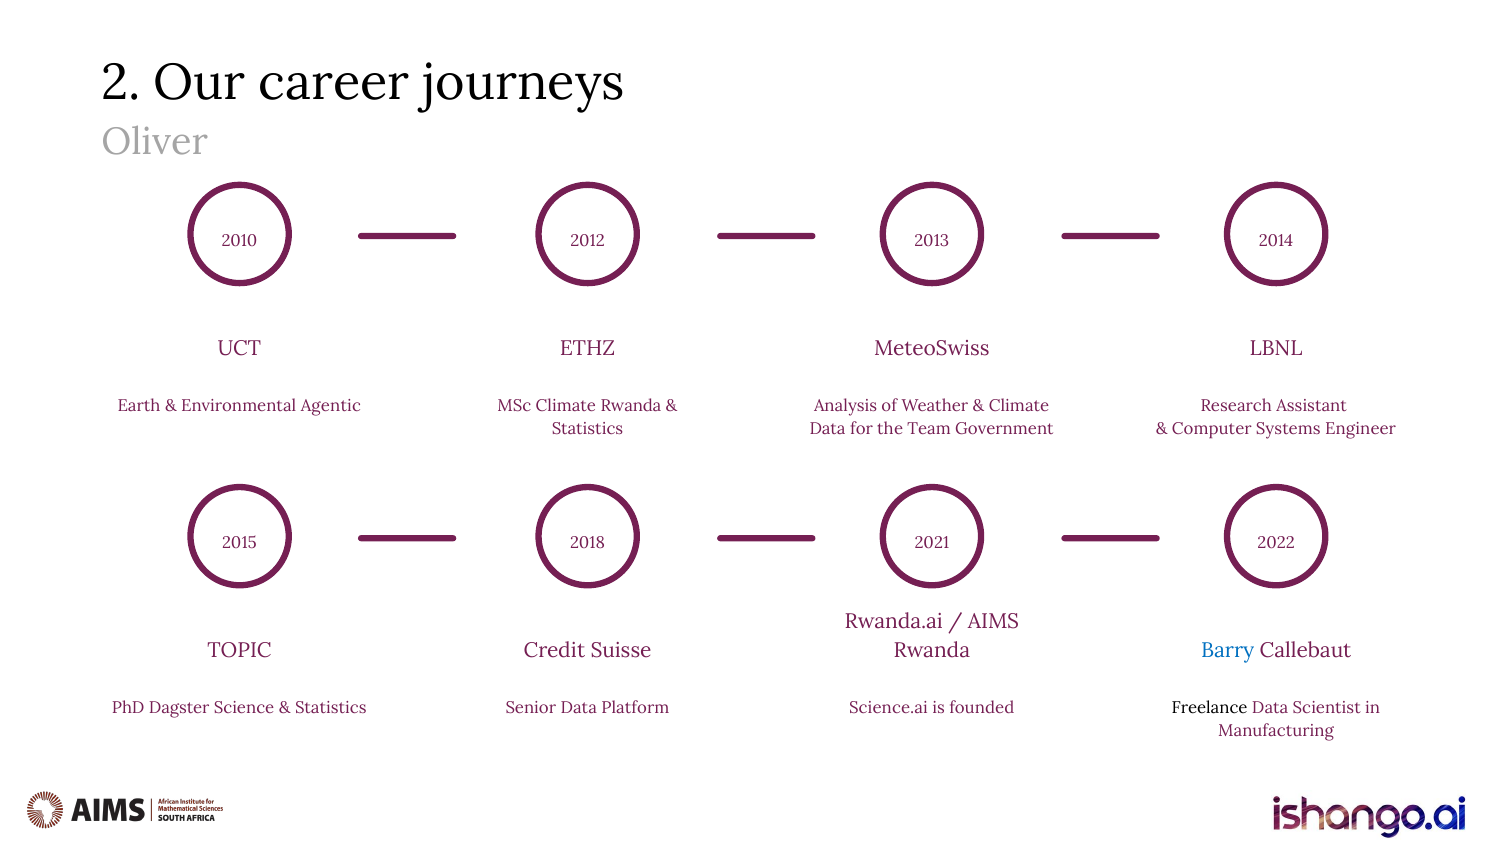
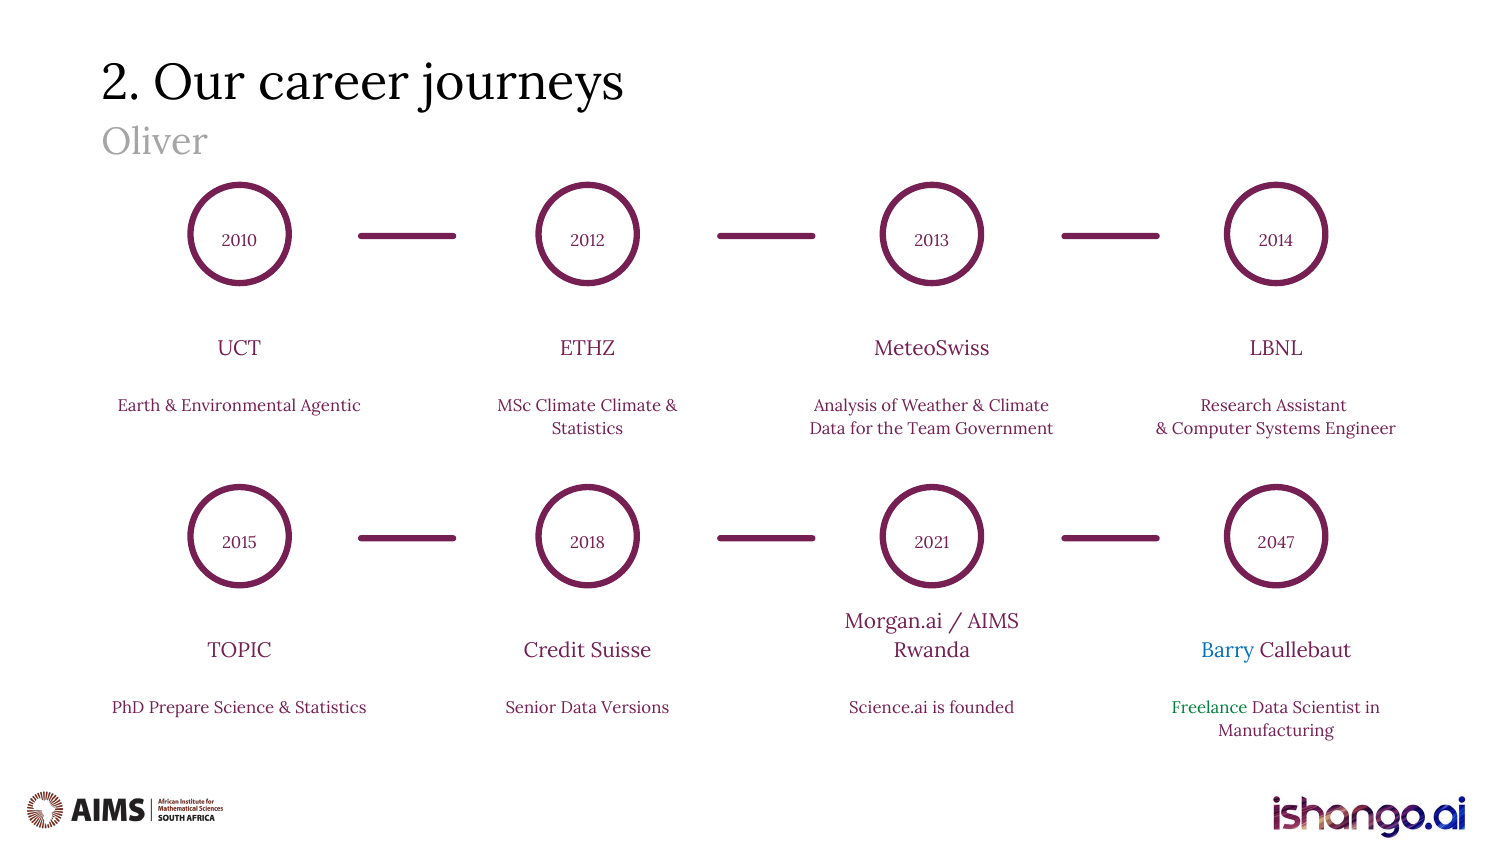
Climate Rwanda: Rwanda -> Climate (631, 406)
2022: 2022 -> 2047 (1276, 543)
Rwanda.ai: Rwanda.ai -> Morgan.ai (894, 622)
Dagster: Dagster -> Prepare (179, 709)
Platform: Platform -> Versions (635, 709)
Freelance colour: black -> green (1210, 709)
